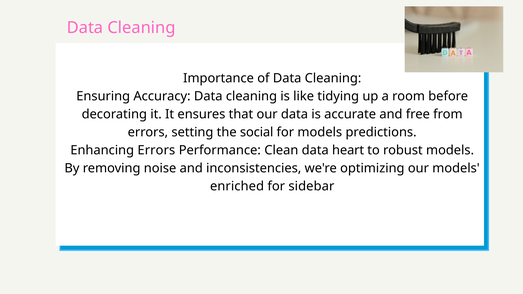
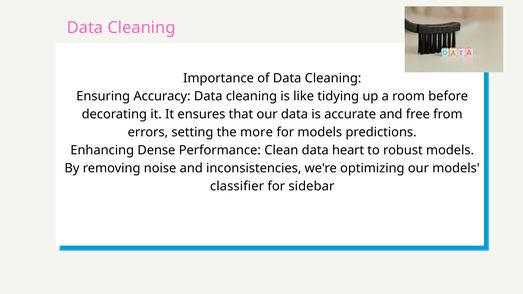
social: social -> more (257, 132)
Enhancing Errors: Errors -> Dense (156, 150)
enriched: enriched -> classifier (237, 186)
